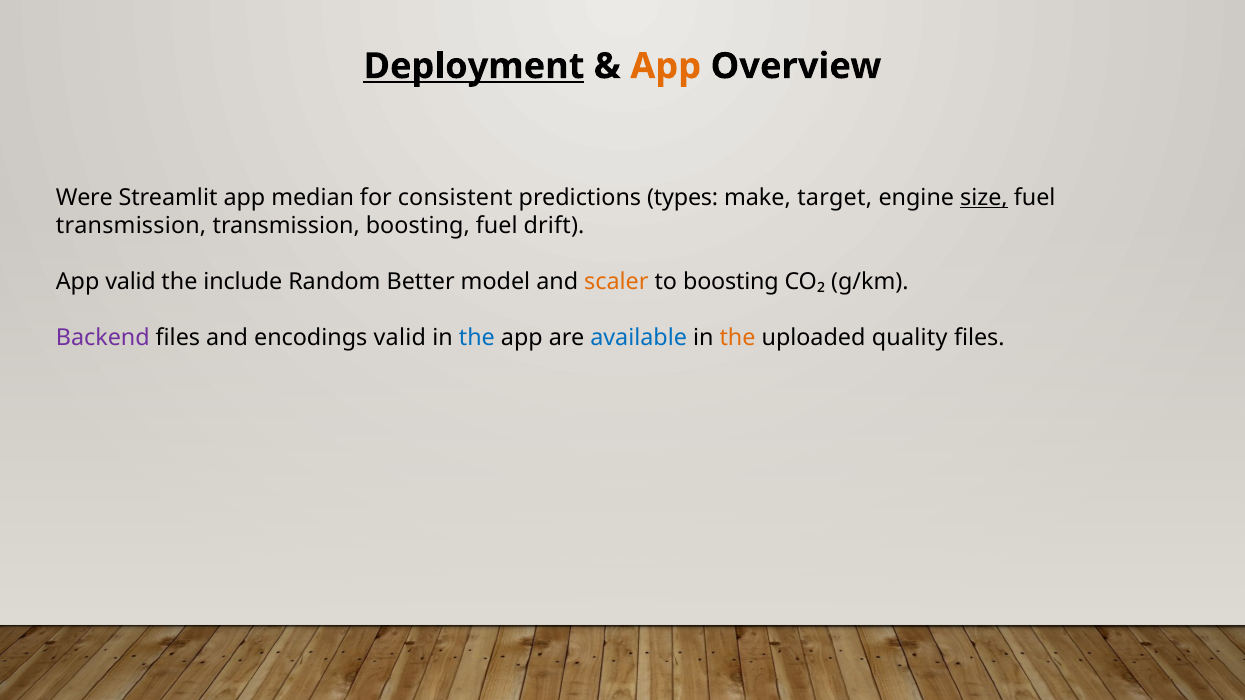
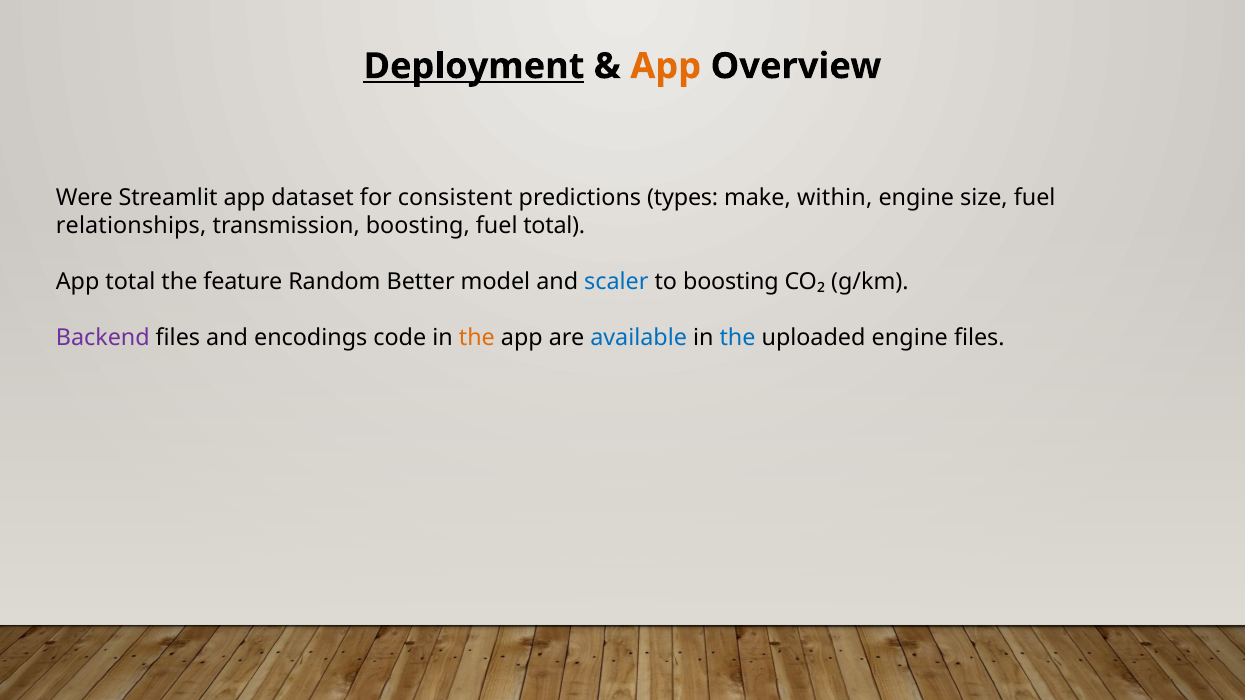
median: median -> dataset (313, 198)
target: target -> within (835, 198)
size underline: present -> none (984, 198)
transmission: transmission -> relationships (131, 226)
fuel drift: drift -> total (554, 226)
App valid: valid -> total (130, 282)
include: include -> feature (243, 282)
scaler colour: orange -> blue (616, 282)
encodings valid: valid -> code (400, 338)
the colour: blue -> orange (477, 338)
the colour: orange -> blue (738, 338)
uploaded quality: quality -> engine (910, 338)
